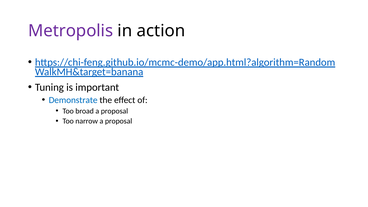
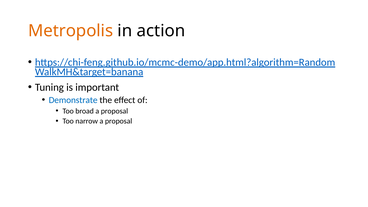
Metropolis colour: purple -> orange (71, 31)
